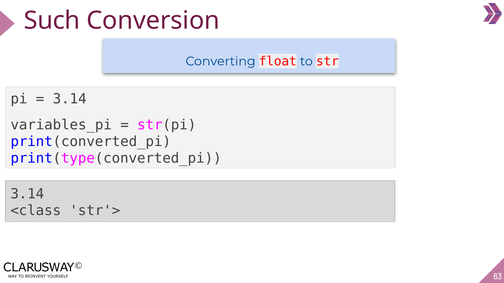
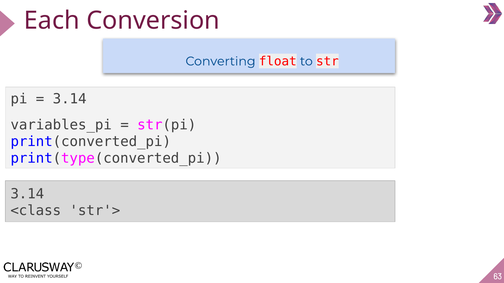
Such: Such -> Each (52, 21)
